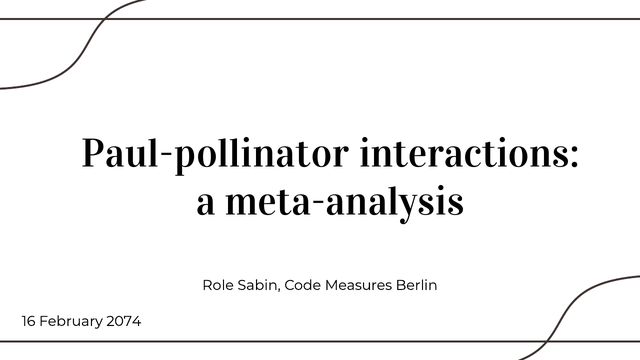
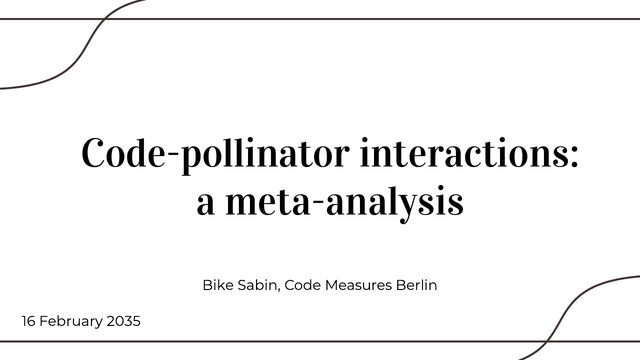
Paul-pollinator: Paul-pollinator -> Code-pollinator (216, 154)
Role: Role -> Bike (218, 285)
2074: 2074 -> 2035 (124, 321)
